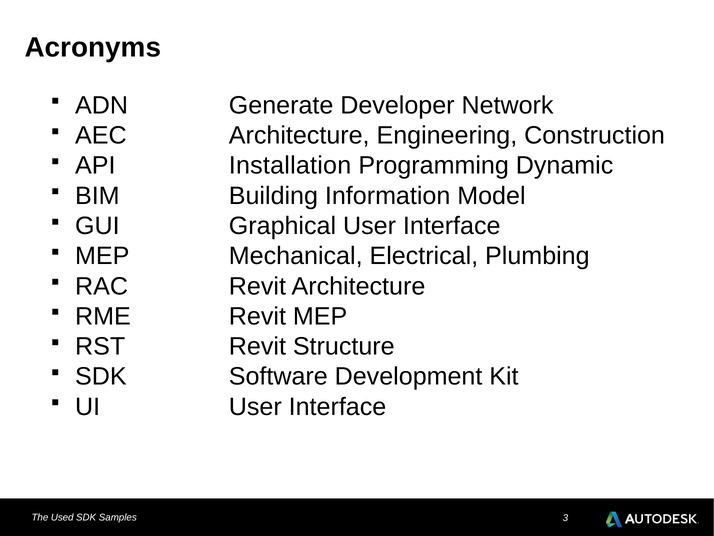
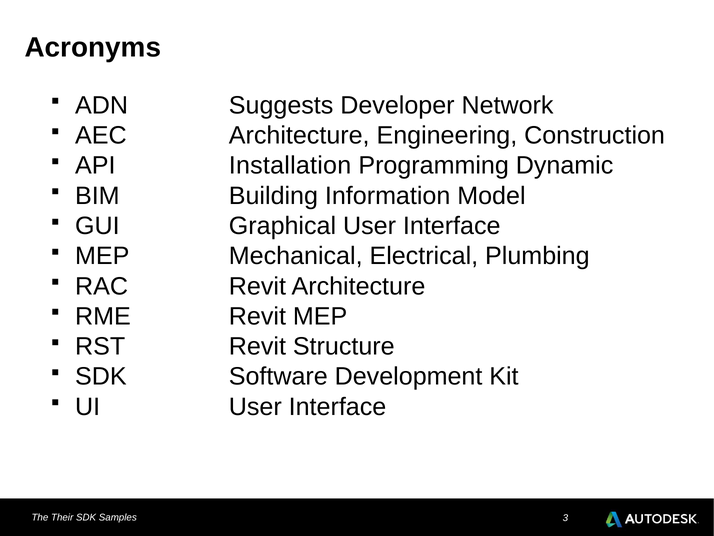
Generate: Generate -> Suggests (281, 105)
Used: Used -> Their (62, 517)
